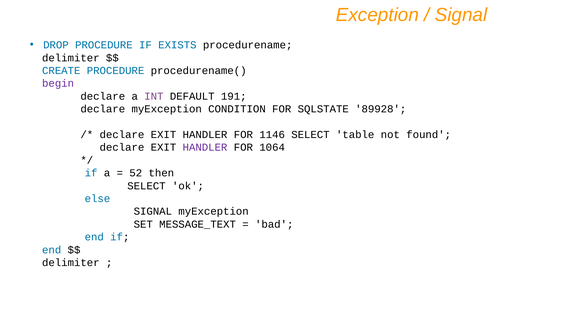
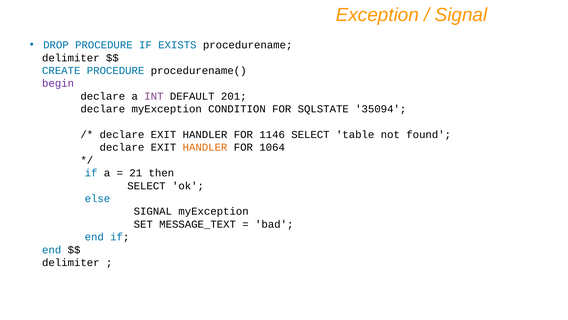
191: 191 -> 201 (234, 96)
89928: 89928 -> 35094 (381, 109)
HANDLER colour: purple -> orange (205, 147)
52: 52 -> 21 (136, 173)
